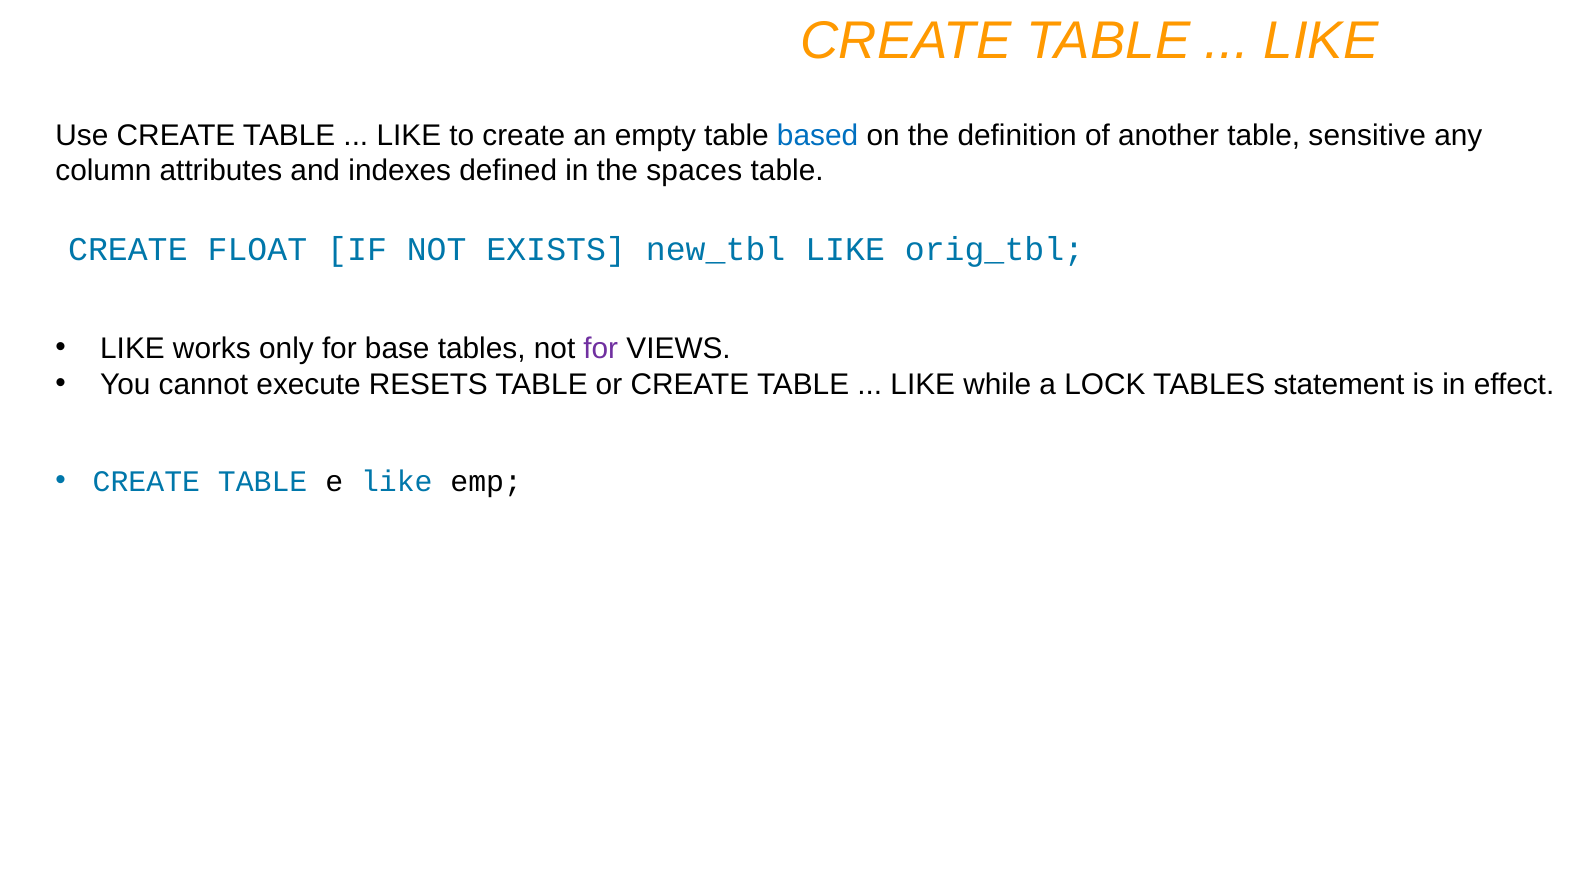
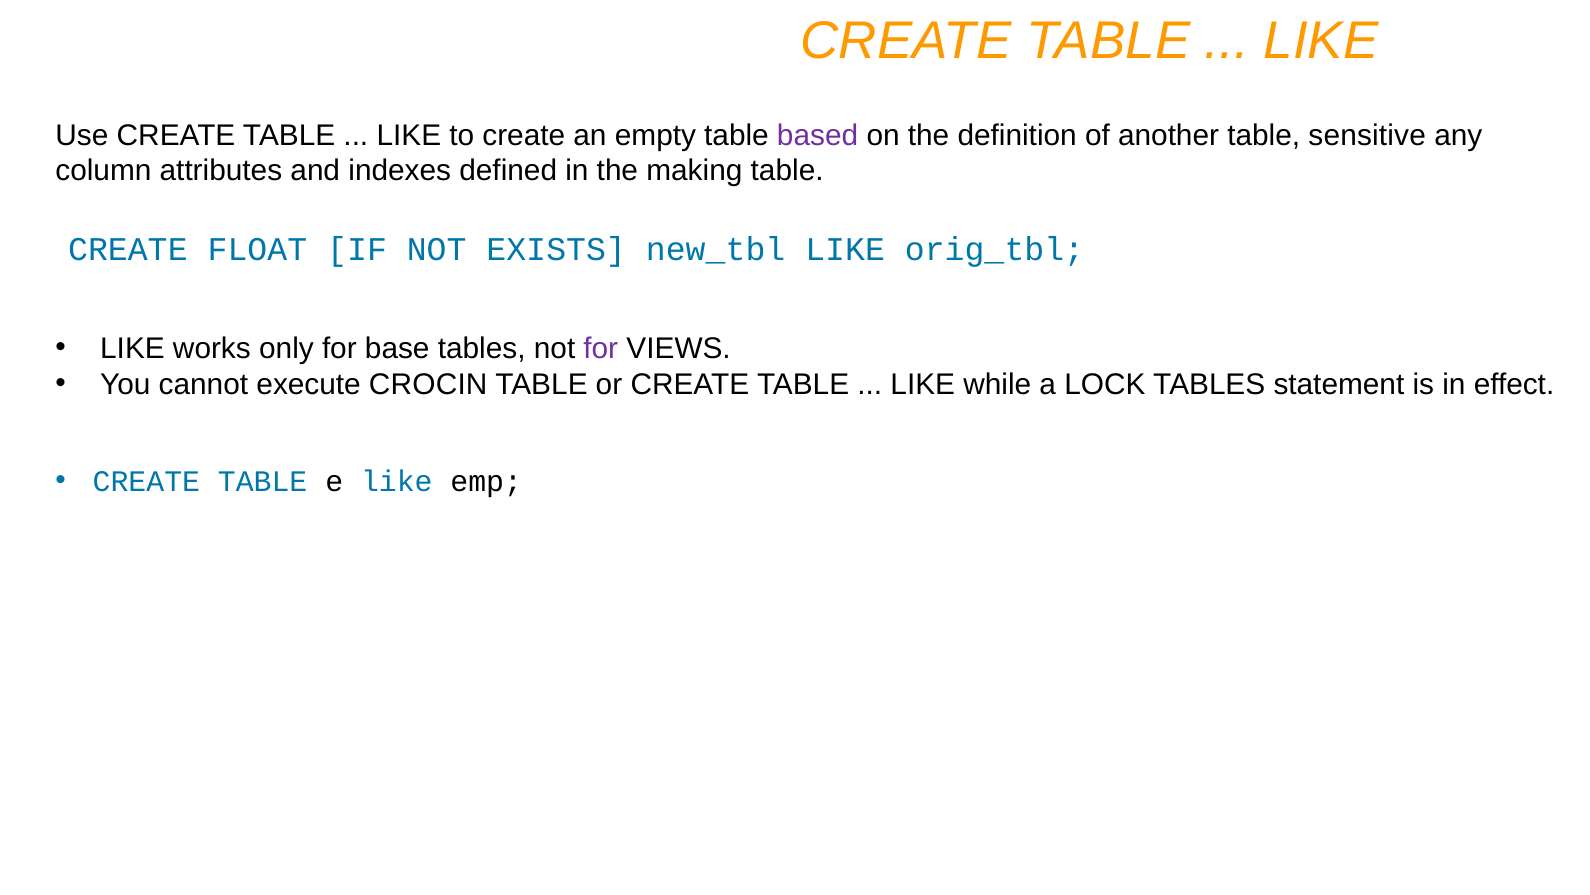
based colour: blue -> purple (818, 135)
spaces: spaces -> making (694, 171)
RESETS: RESETS -> CROCIN (428, 384)
